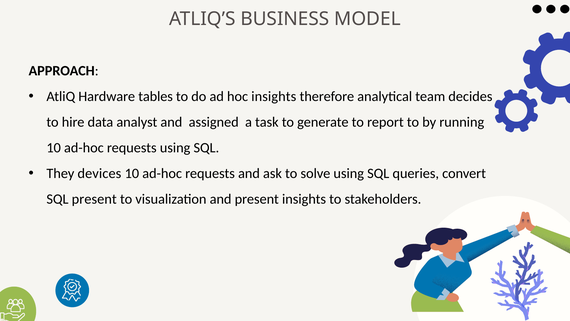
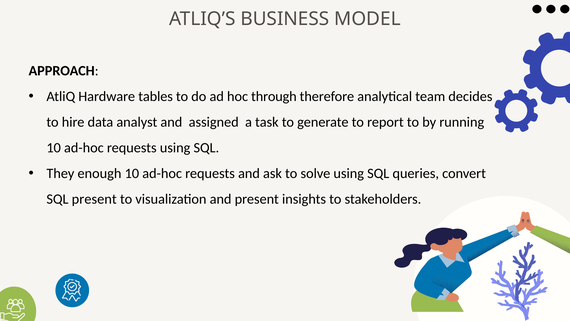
hoc insights: insights -> through (274, 96)
devices: devices -> enough (99, 173)
